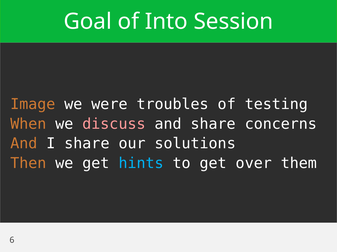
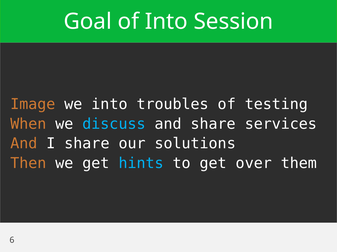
we were: were -> into (110, 104)
discuss colour: pink -> light blue (114, 124)
concerns: concerns -> services (281, 124)
